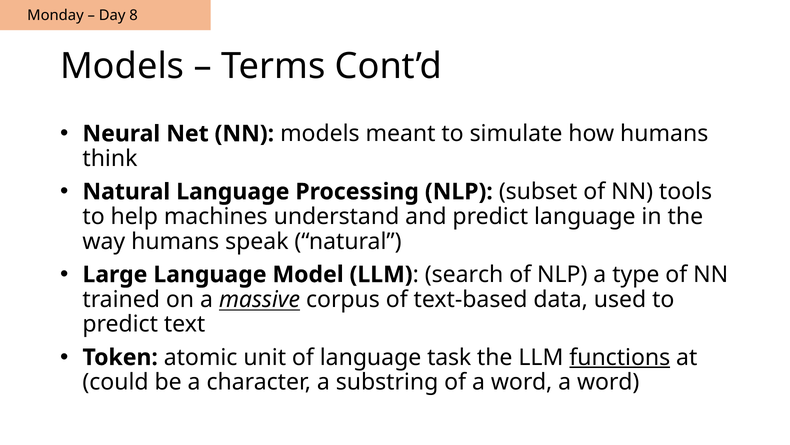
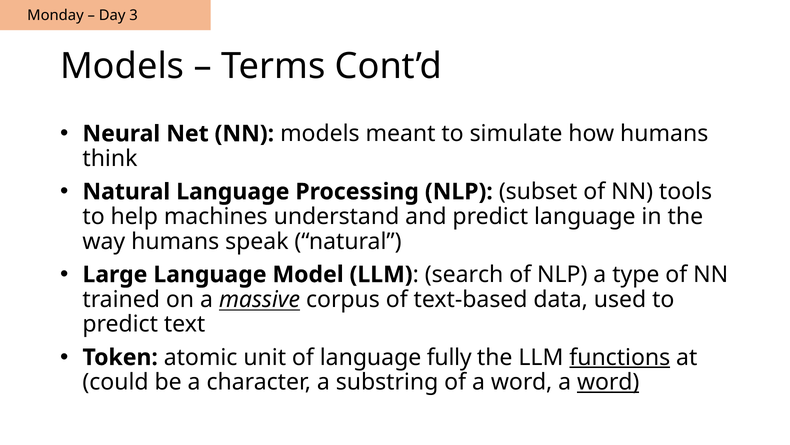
8: 8 -> 3 (134, 16)
task: task -> fully (449, 357)
word underline: none -> present (608, 382)
